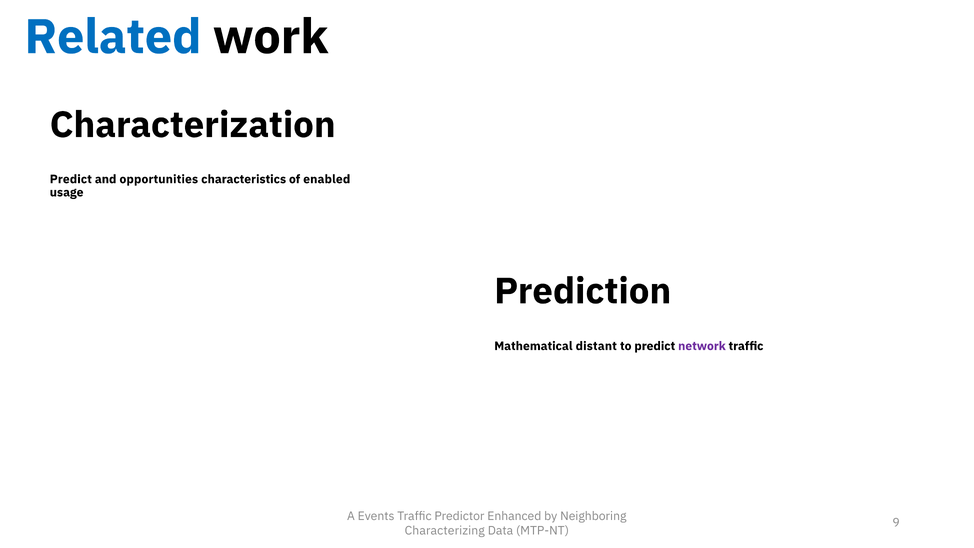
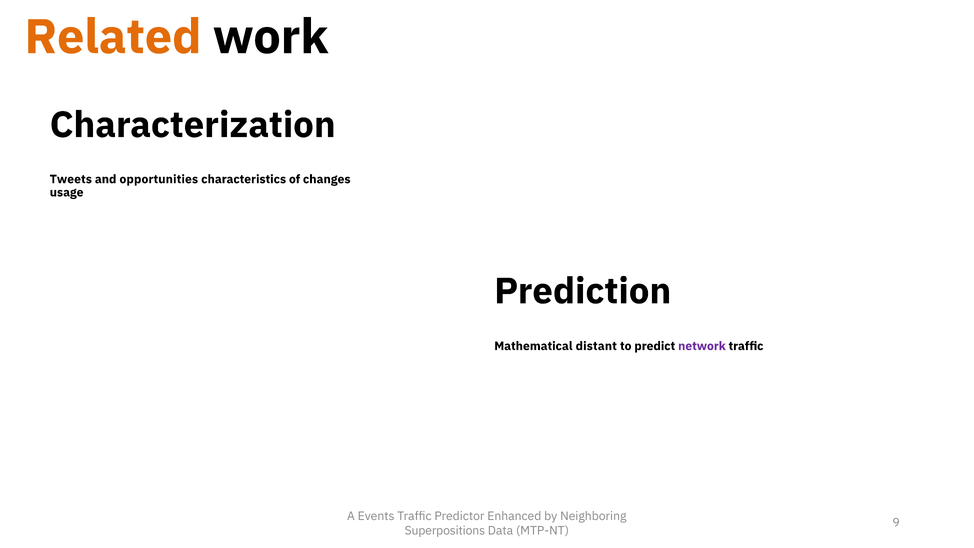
Related colour: blue -> orange (113, 37)
Predict: Predict -> Tweets (71, 179)
enabled: enabled -> changes (327, 179)
Characterizing: Characterizing -> Superpositions (445, 531)
